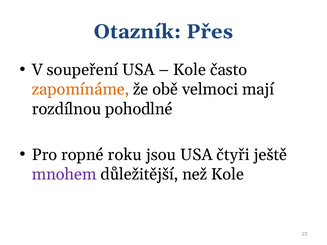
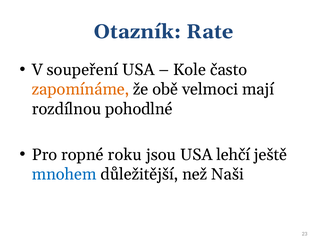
Přes: Přes -> Rate (210, 32)
čtyři: čtyři -> lehčí (233, 155)
mnohem colour: purple -> blue (64, 174)
než Kole: Kole -> Naši (228, 174)
